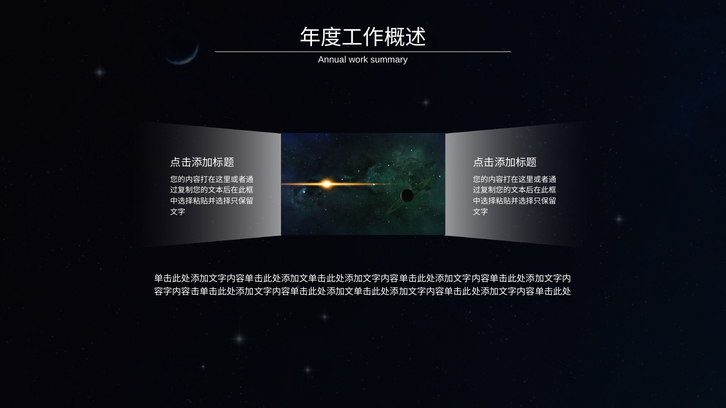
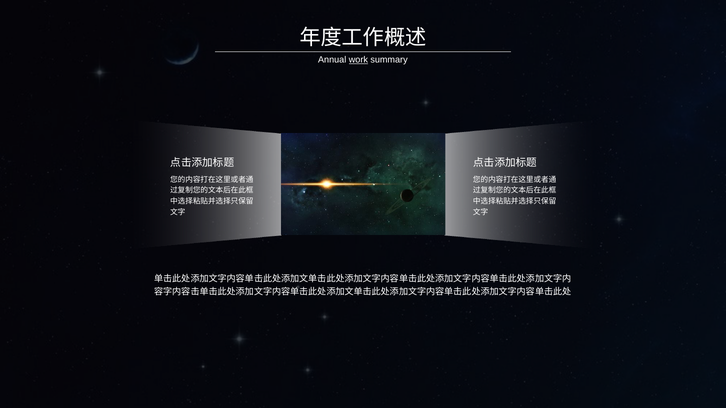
work underline: none -> present (358, 60)
